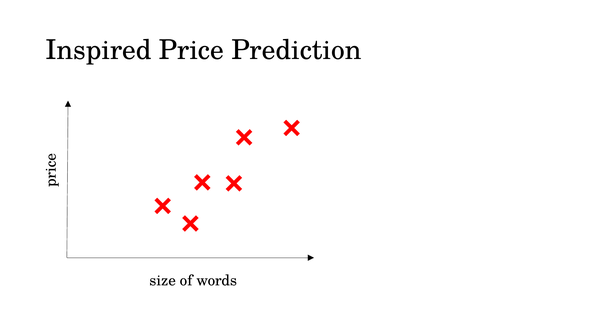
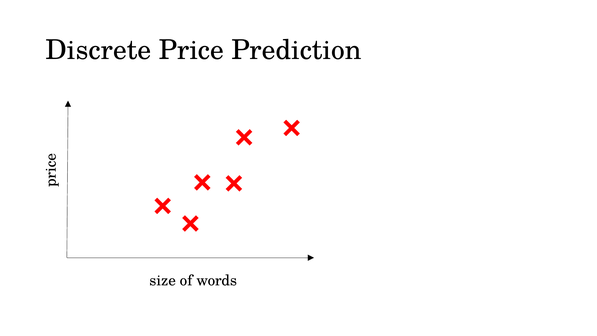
Inspired: Inspired -> Discrete (98, 50)
